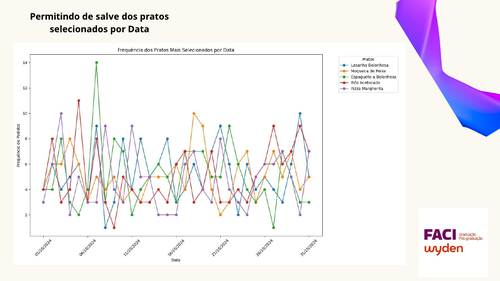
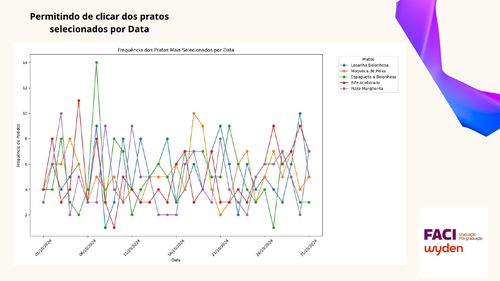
salve: salve -> clicar (107, 17)
